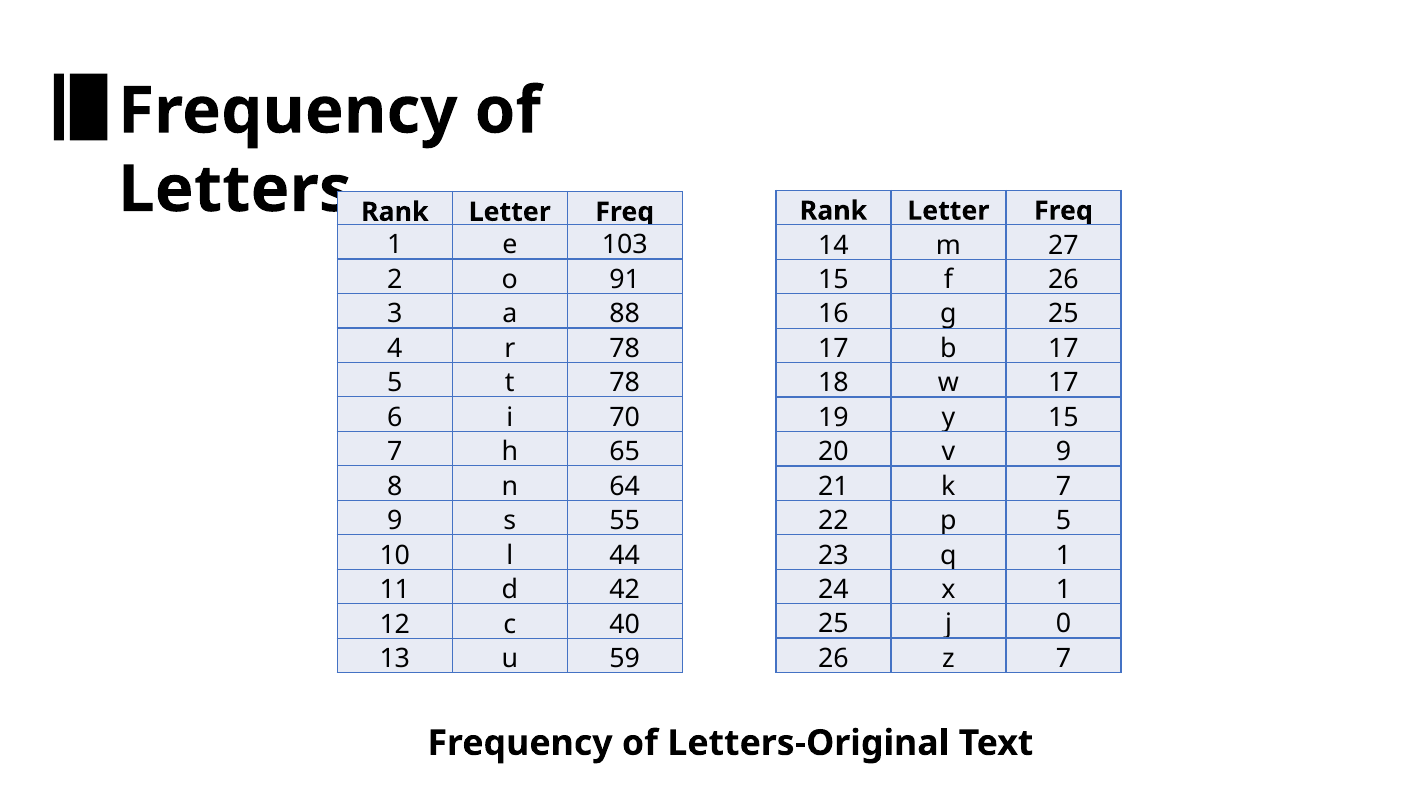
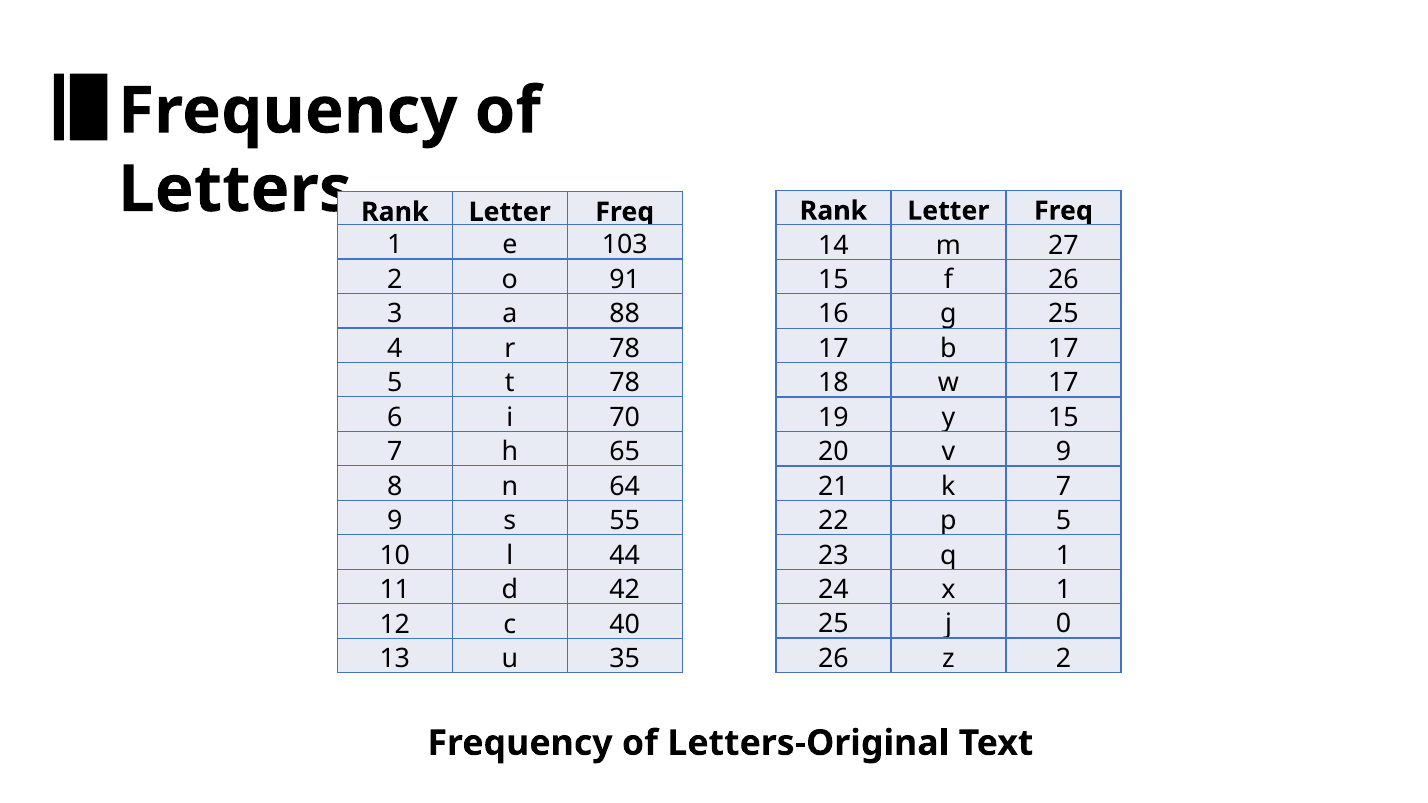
z 7: 7 -> 2 (1063, 659)
59: 59 -> 35 (625, 659)
